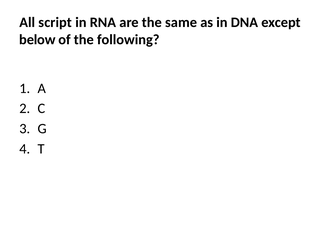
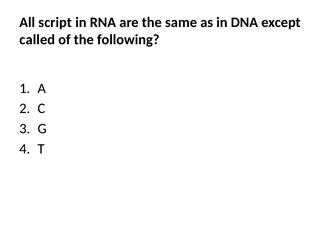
below: below -> called (37, 40)
